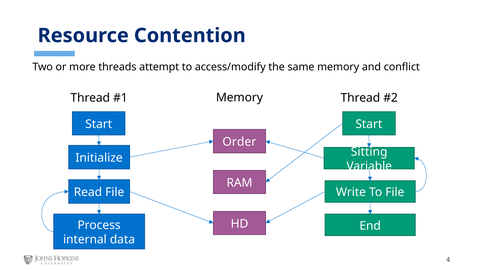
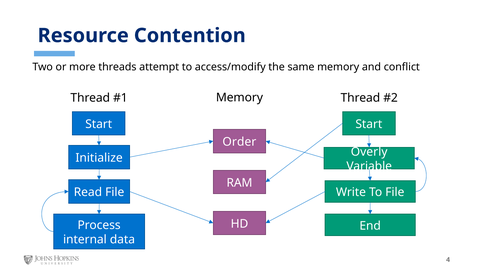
Sitting: Sitting -> Overly (369, 151)
